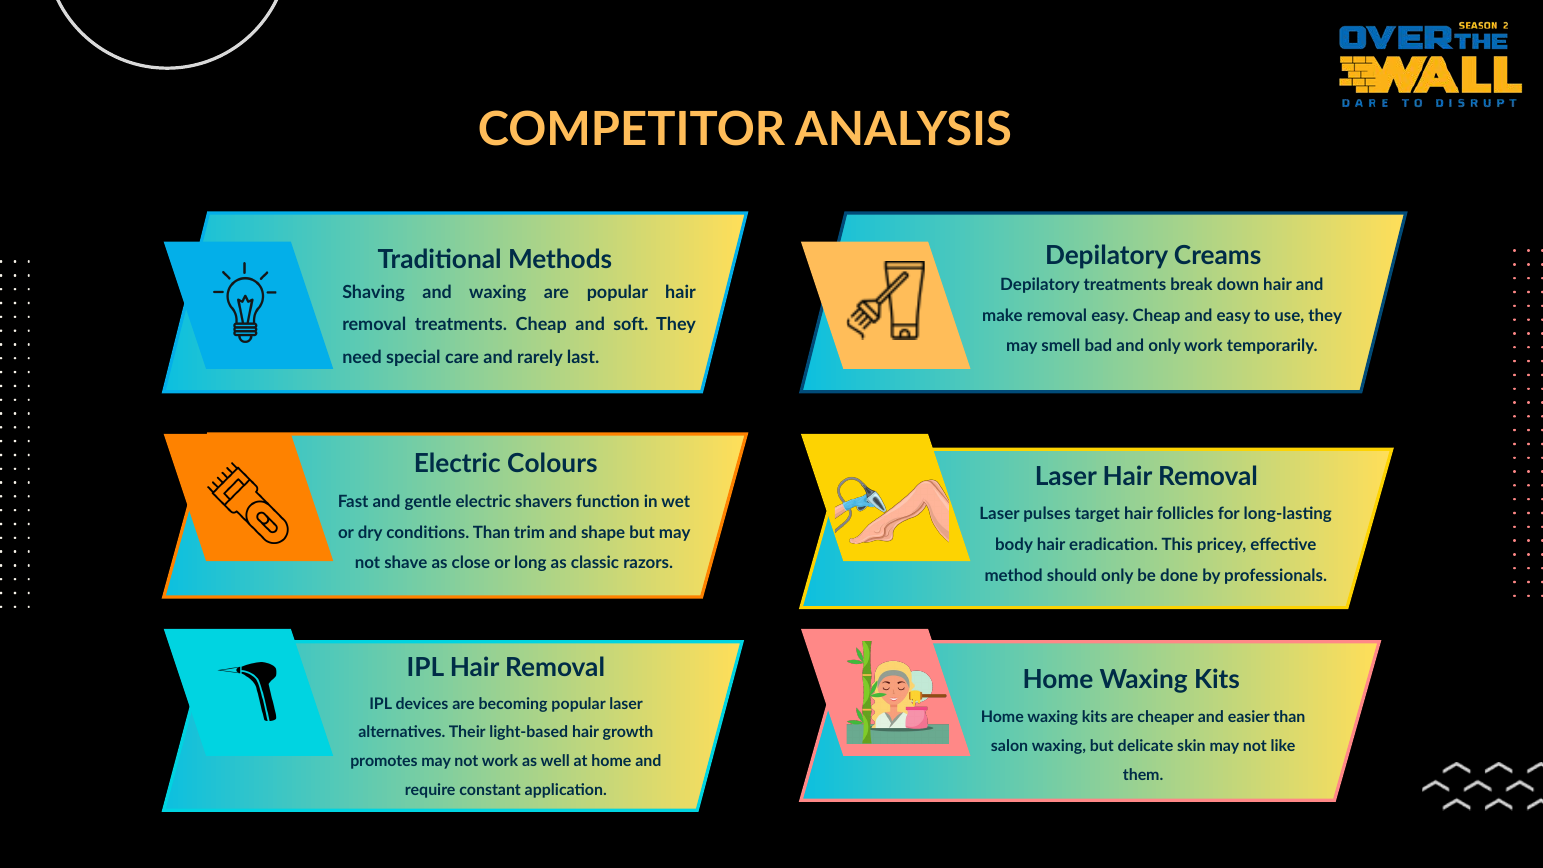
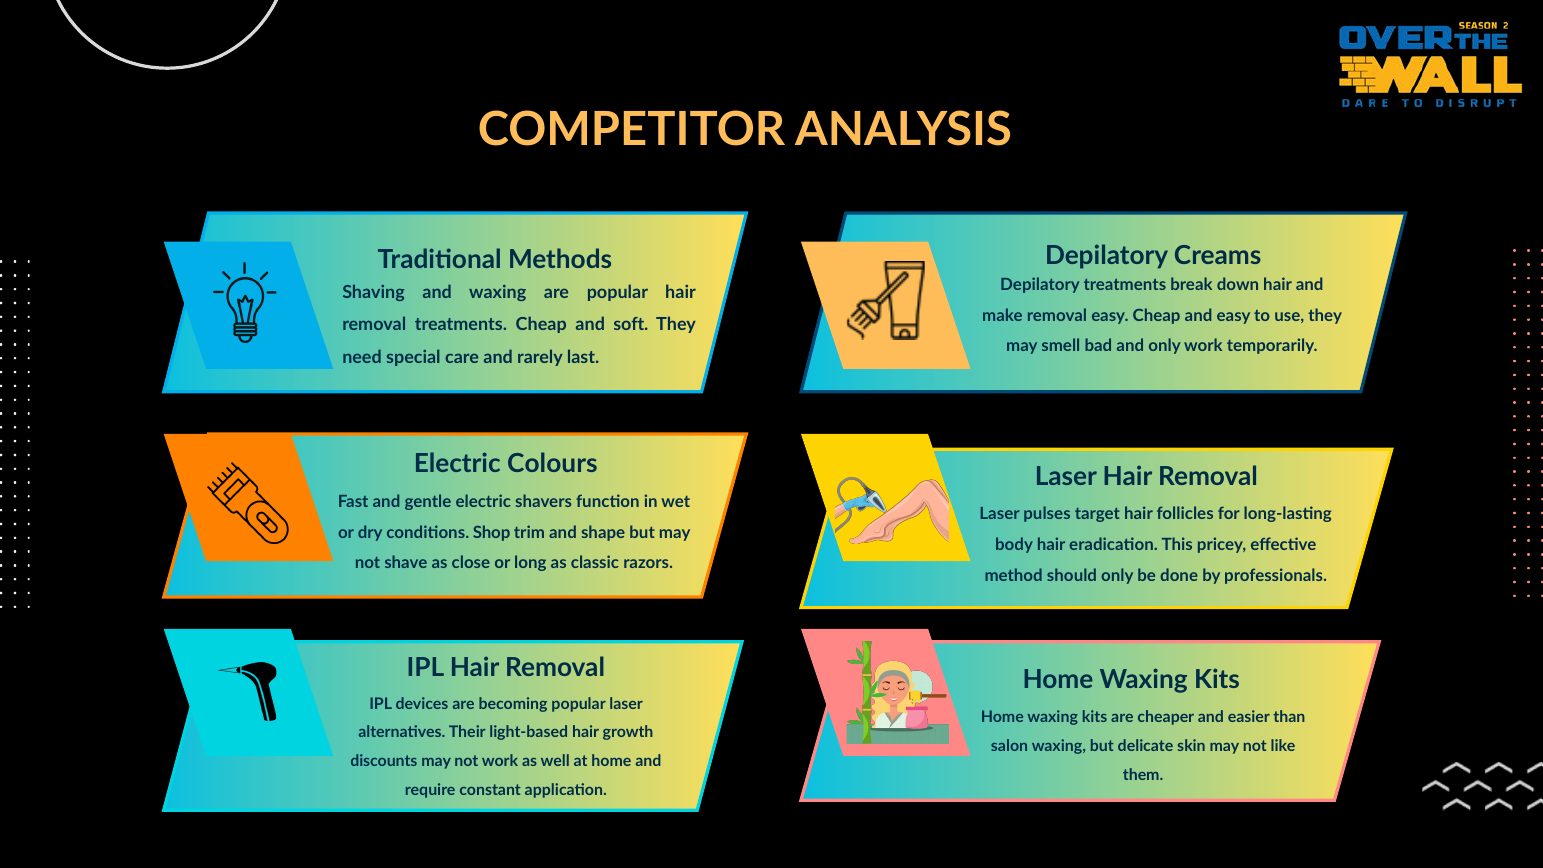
conditions Than: Than -> Shop (492, 532)
promotes: promotes -> discounts (384, 761)
